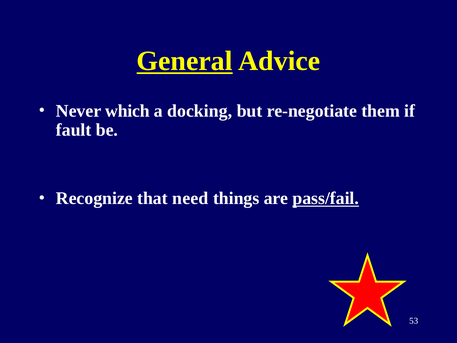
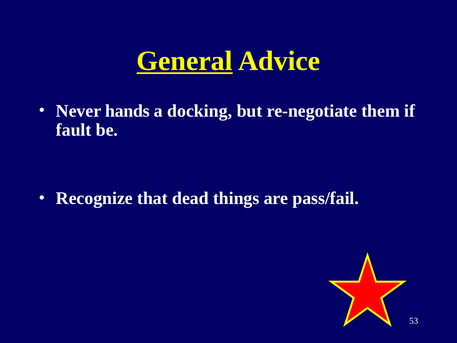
which: which -> hands (127, 111)
need: need -> dead (190, 198)
pass/fail underline: present -> none (326, 198)
